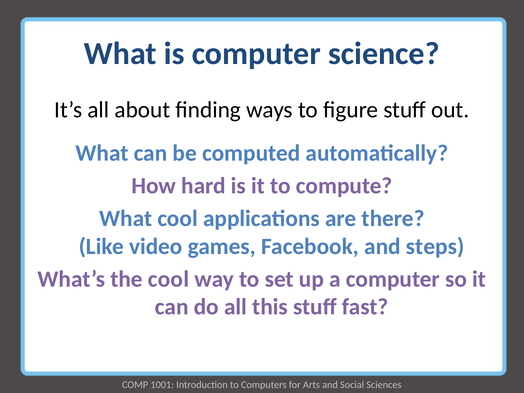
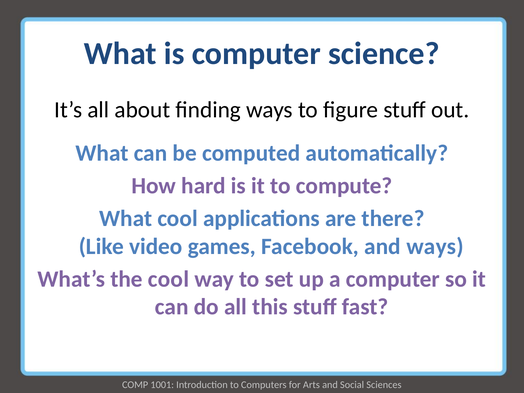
and steps: steps -> ways (435, 246)
